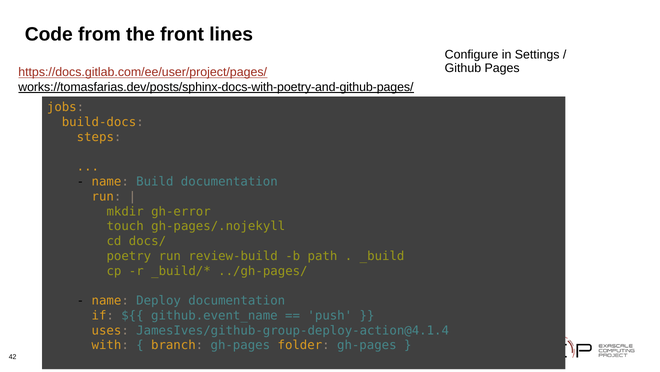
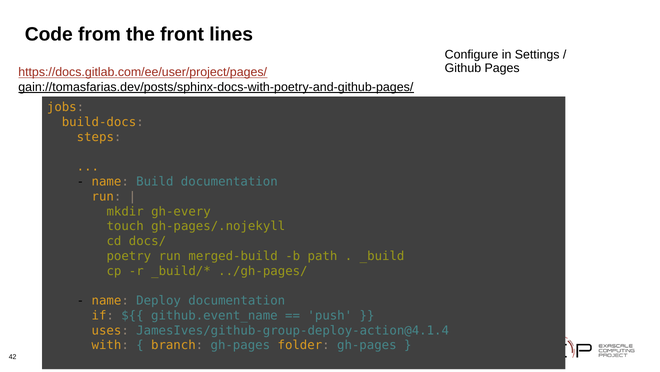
works://tomasfarias.dev/posts/sphinx-docs-with-poetry-and-github-pages/: works://tomasfarias.dev/posts/sphinx-docs-with-poetry-and-github-pages/ -> gain://tomasfarias.dev/posts/sphinx-docs-with-poetry-and-github-pages/ (216, 87)
gh-error: gh-error -> gh-every (181, 211)
review-build: review-build -> merged-build (233, 256)
